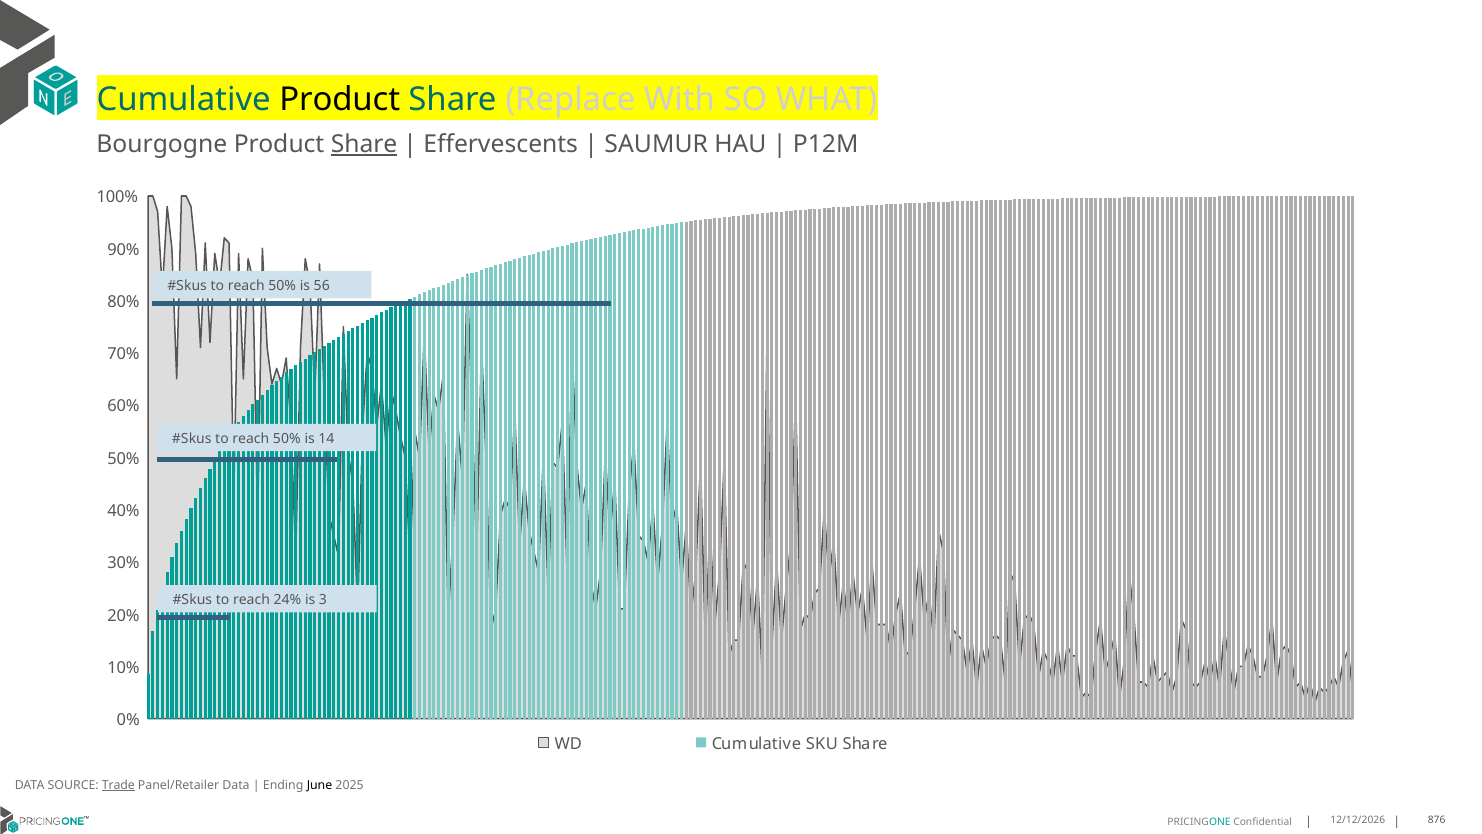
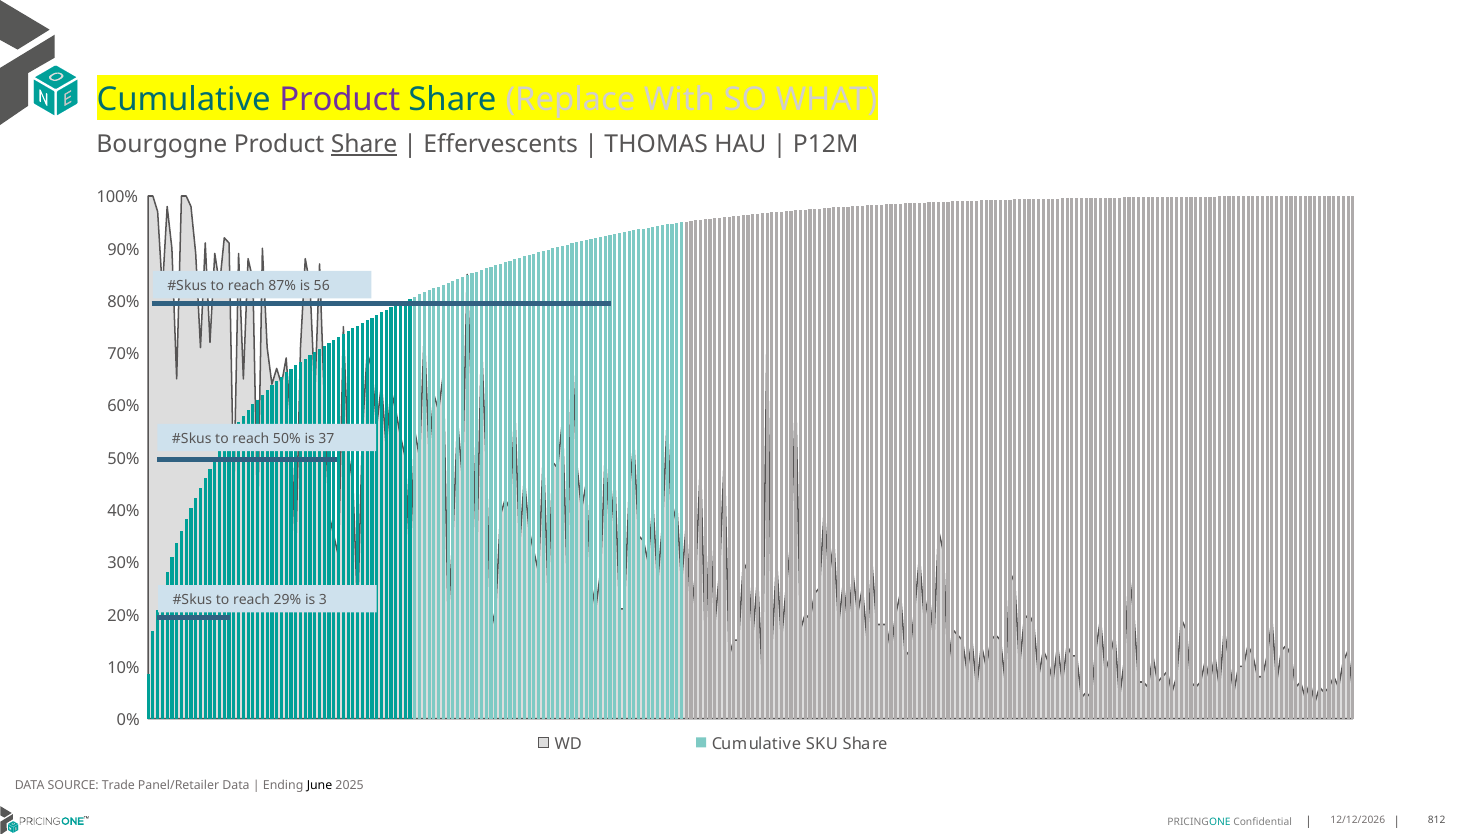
Product colour: black -> purple (340, 100)
SAUMUR: SAUMUR -> THOMAS (656, 144)
50%: 50% -> 87% (282, 285)
14: 14 -> 37 (326, 438)
24%: 24% -> 29% (287, 599)
Trade underline: present -> none (118, 785)
876: 876 -> 812 (1437, 820)
